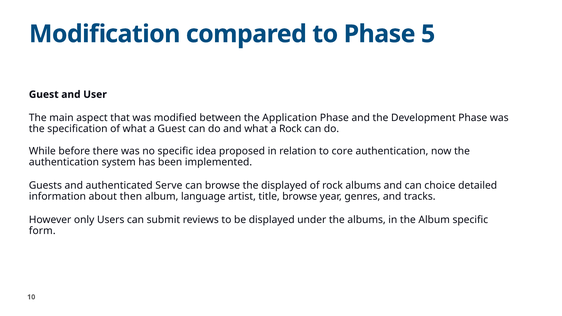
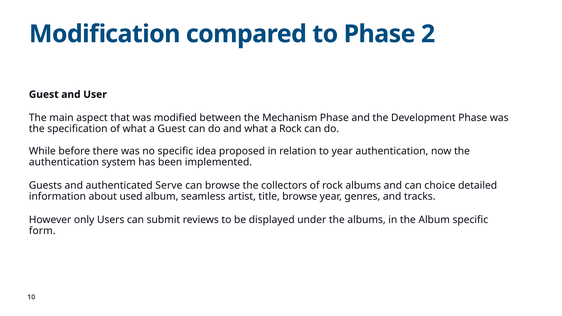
5: 5 -> 2 (428, 34)
Application: Application -> Mechanism (290, 118)
to core: core -> year (342, 151)
the displayed: displayed -> collectors (284, 186)
then: then -> used (131, 197)
language: language -> seamless (203, 197)
